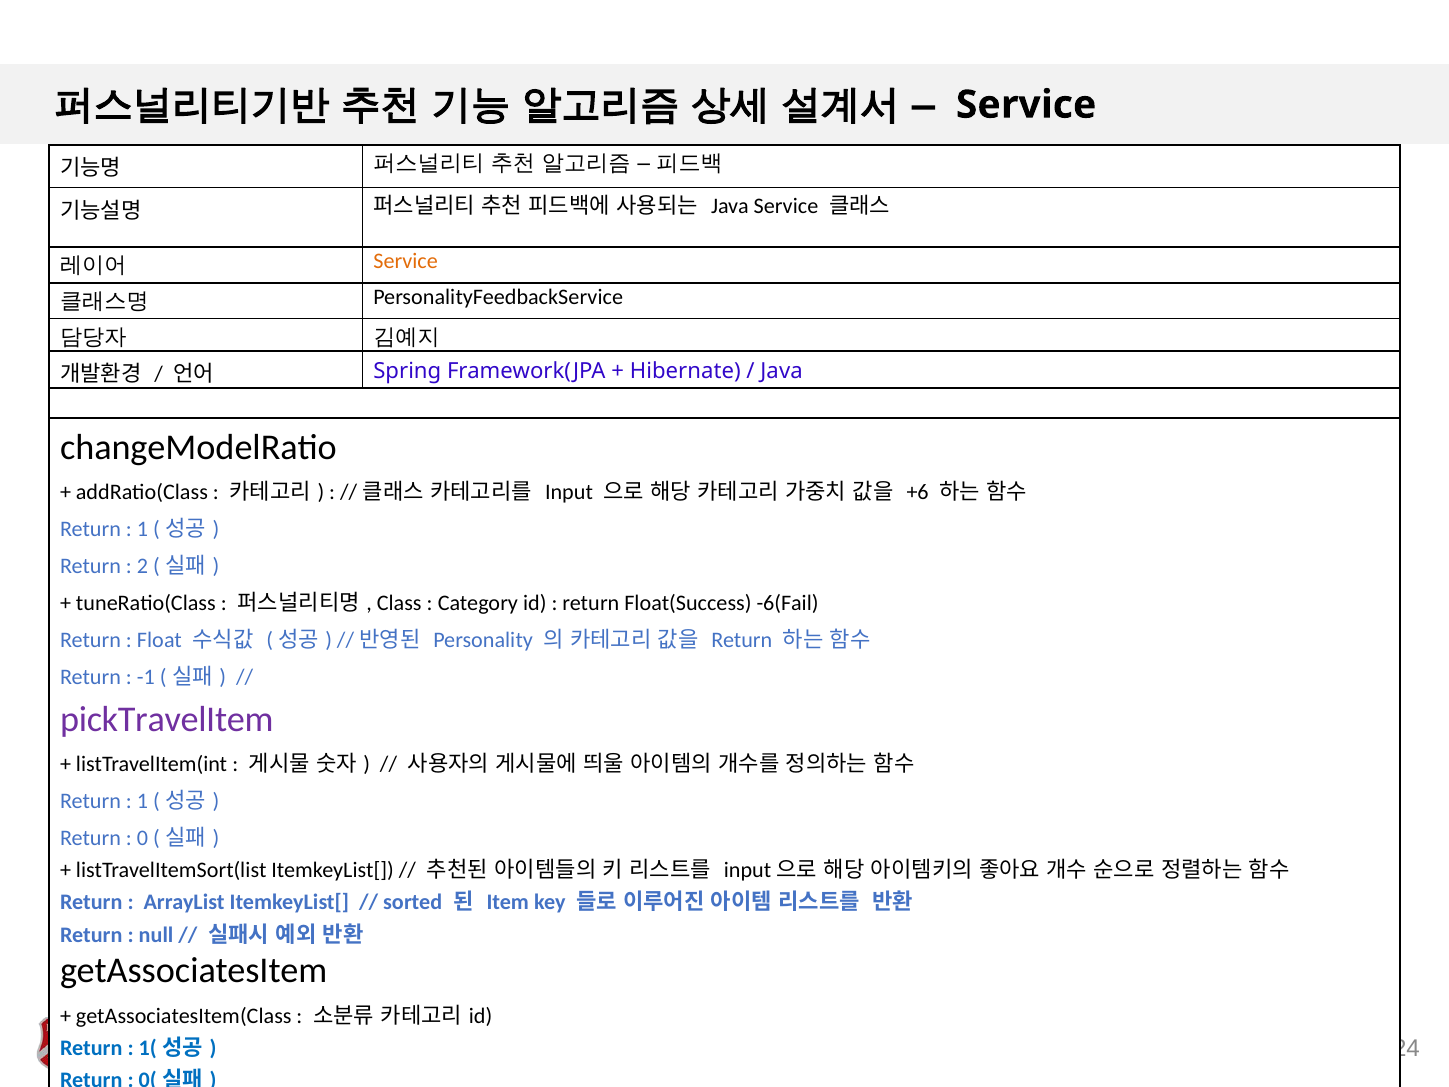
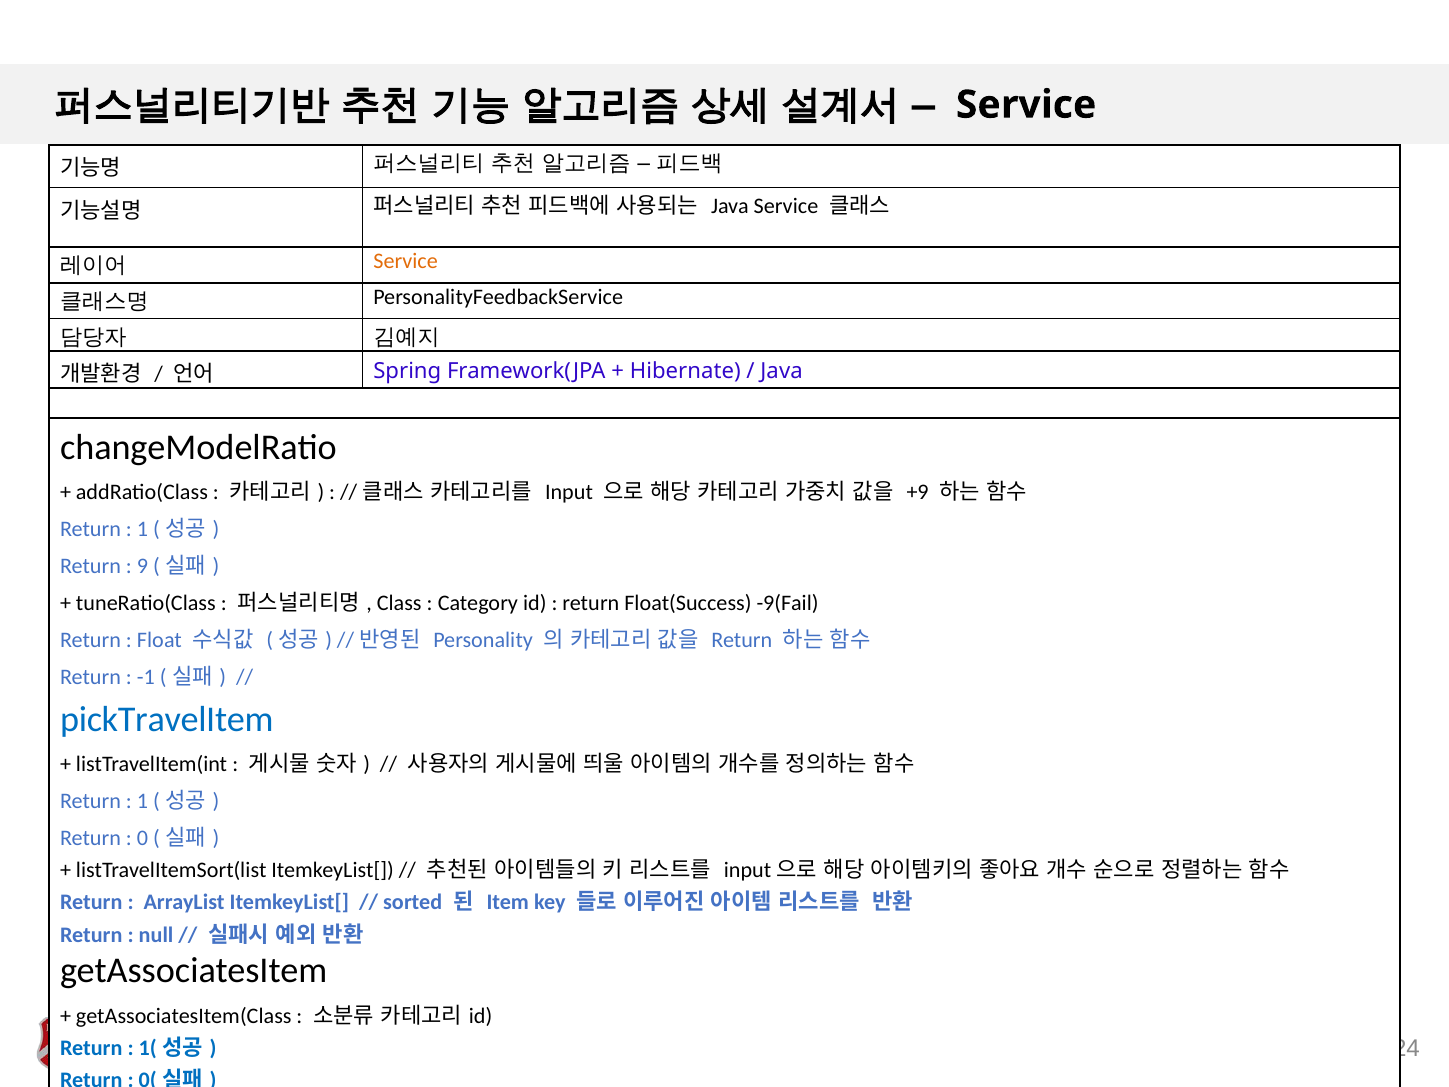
+6: +6 -> +9 (918, 492)
2: 2 -> 9 (143, 566)
-6(Fail: -6(Fail -> -9(Fail (787, 603)
pickTravelItem colour: purple -> blue (167, 719)
